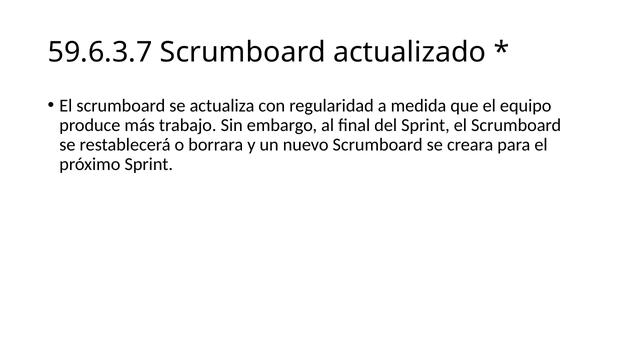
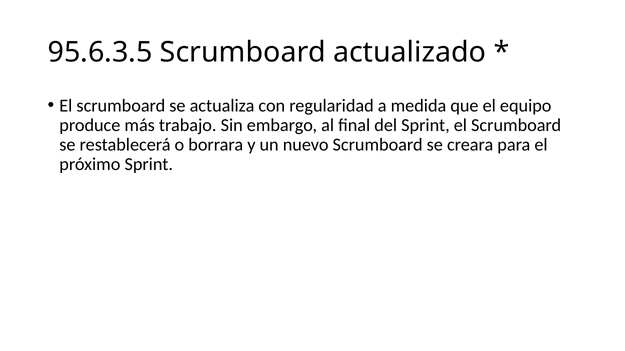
59.6.3.7: 59.6.3.7 -> 95.6.3.5 (100, 53)
